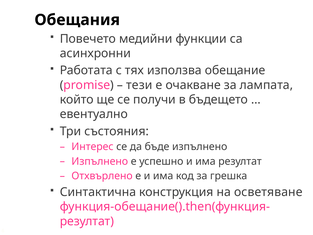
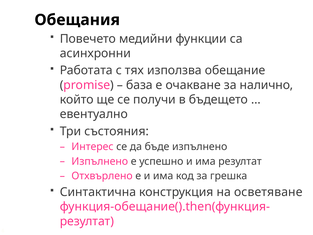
тези: тези -> база (139, 85)
лампата: лампата -> налично (266, 85)
